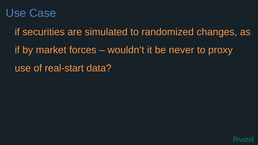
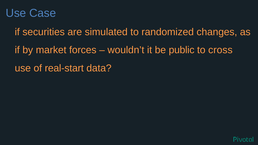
never: never -> public (182, 50)
proxy: proxy -> cross (220, 50)
